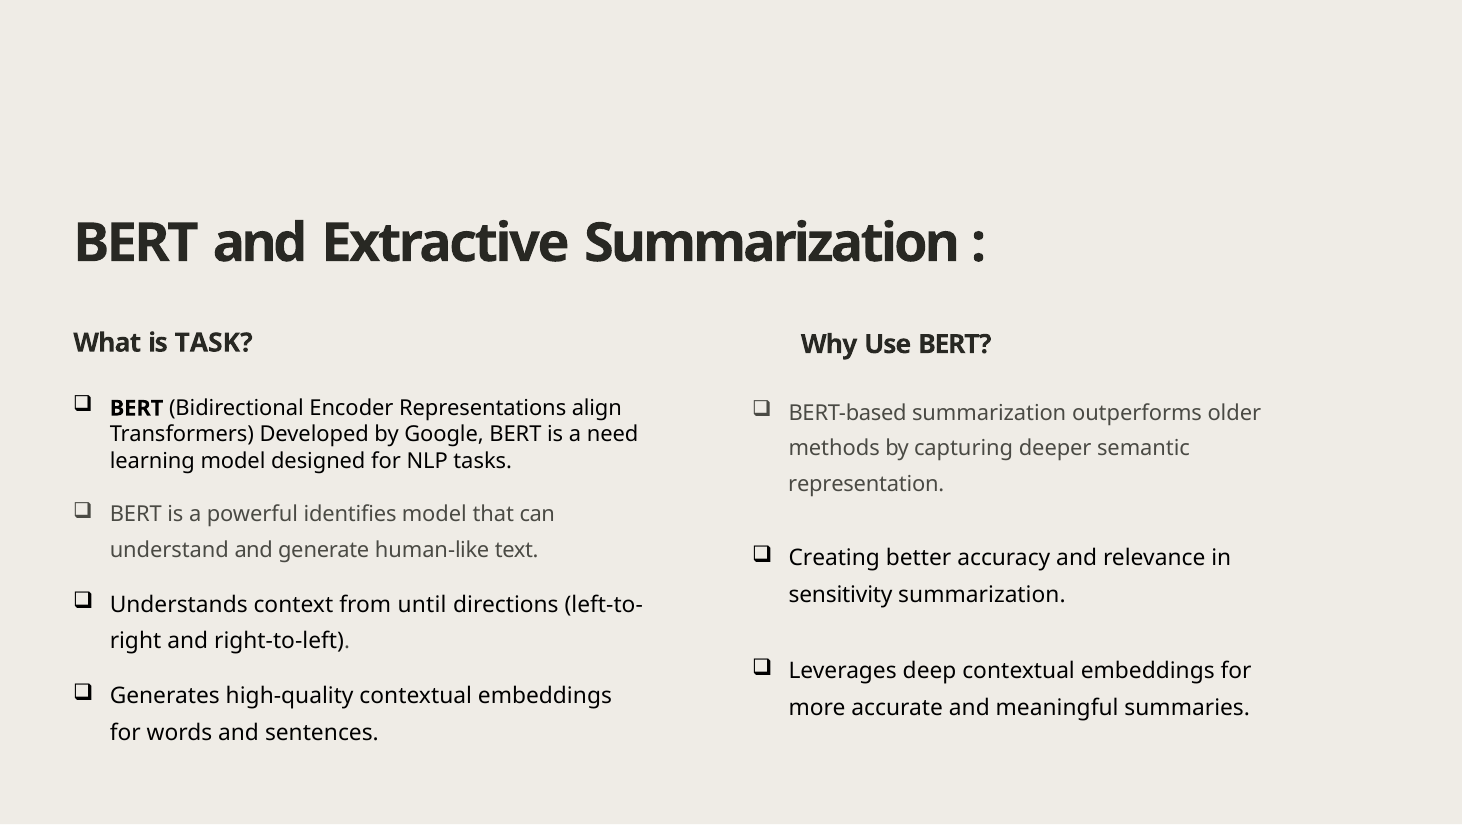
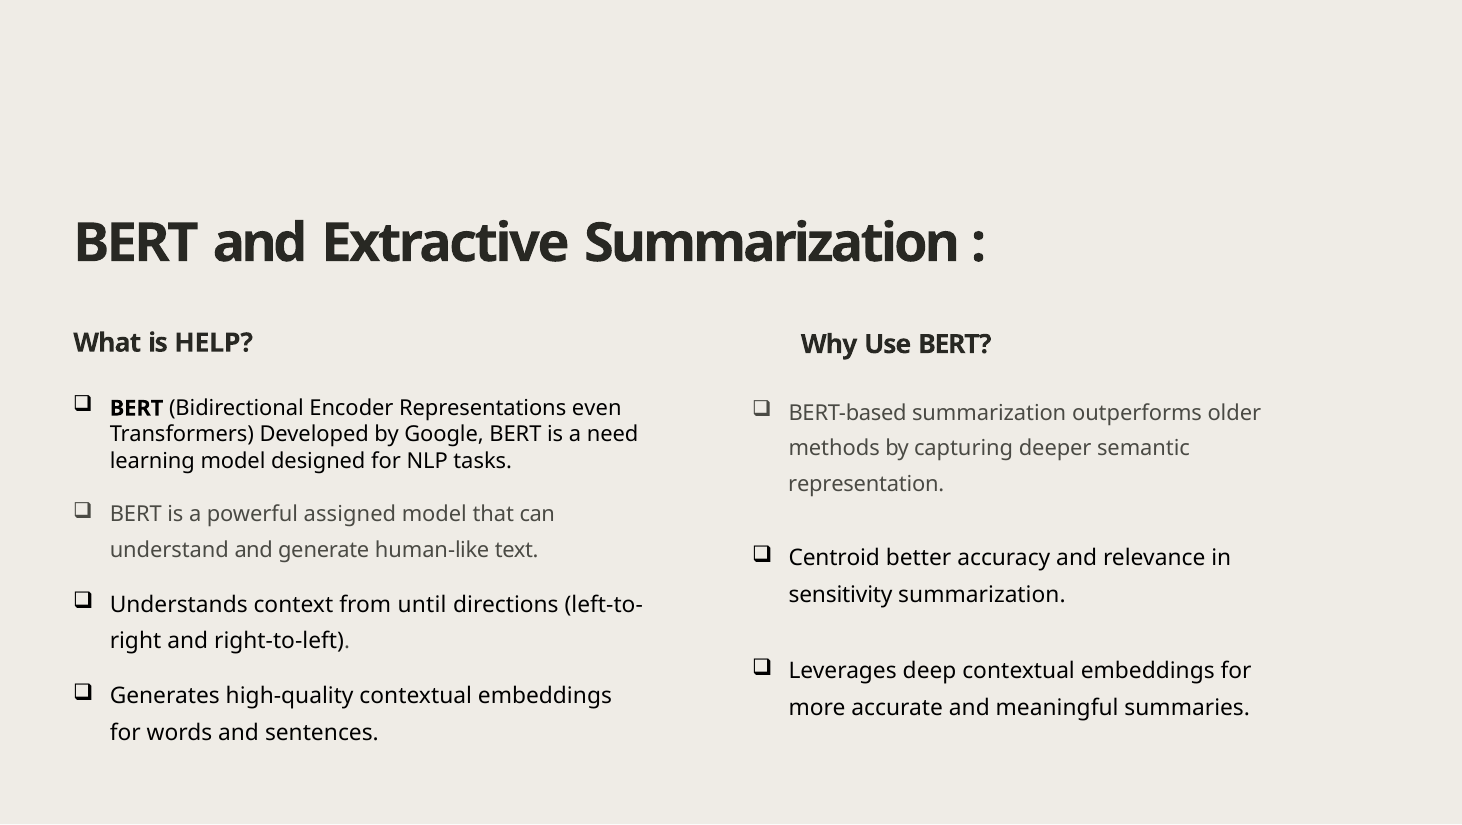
TASK: TASK -> HELP (214, 343)
align: align -> even (597, 408)
identifies: identifies -> assigned (350, 514)
Creating: Creating -> Centroid (834, 558)
